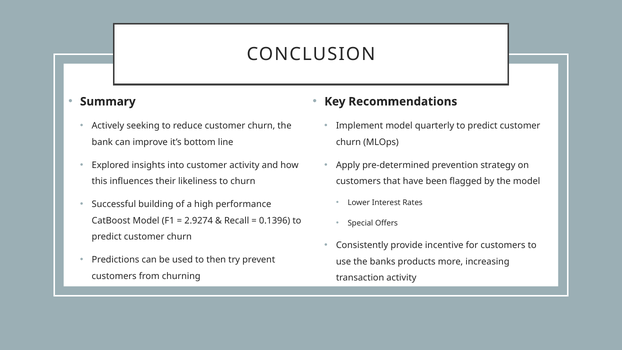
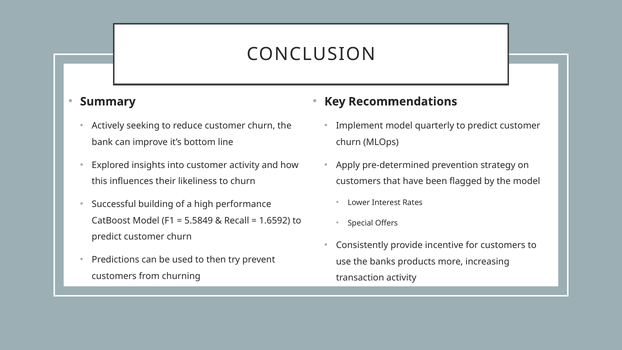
2.9274: 2.9274 -> 5.5849 (199, 221)
0.1396: 0.1396 -> 1.6592 (275, 221)
